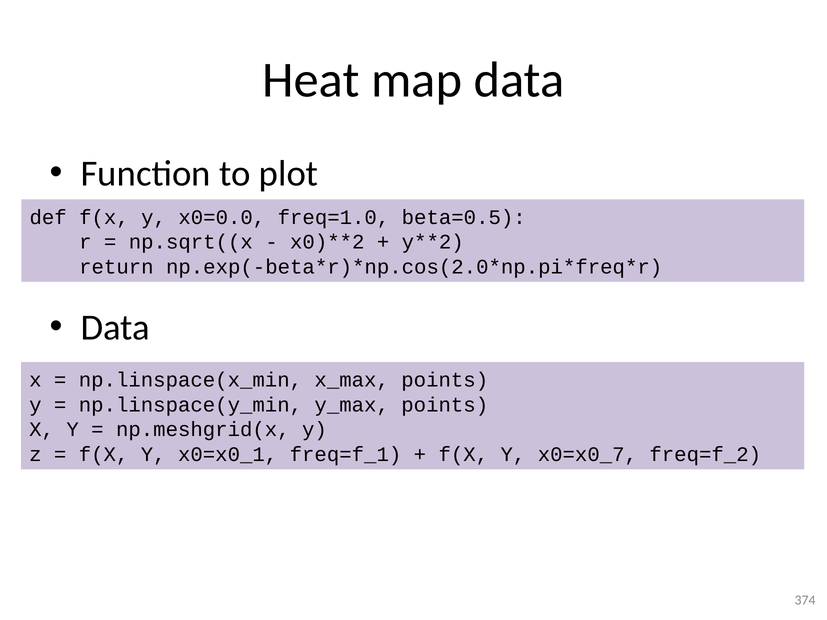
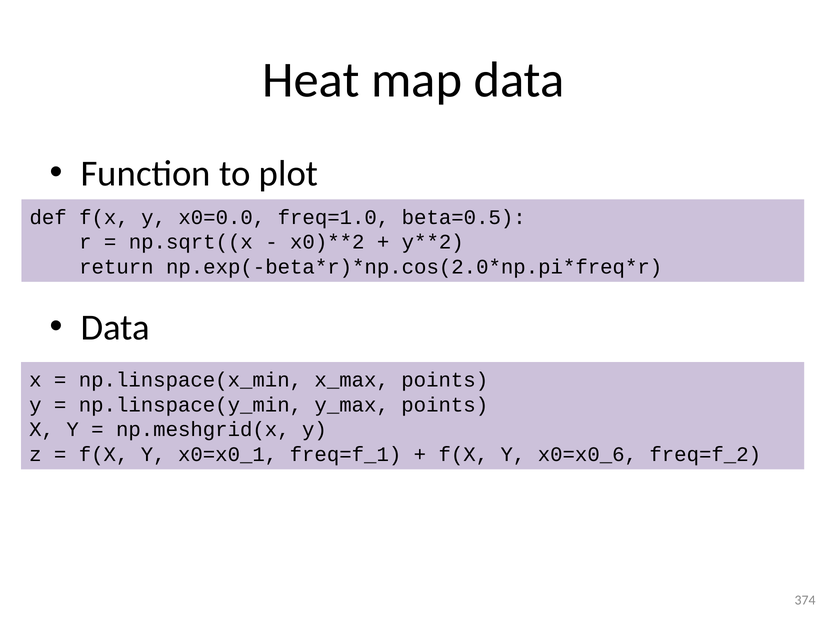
x0=x0_7: x0=x0_7 -> x0=x0_6 (587, 455)
